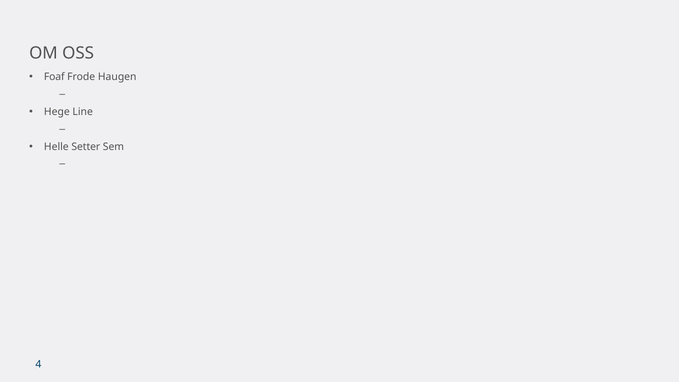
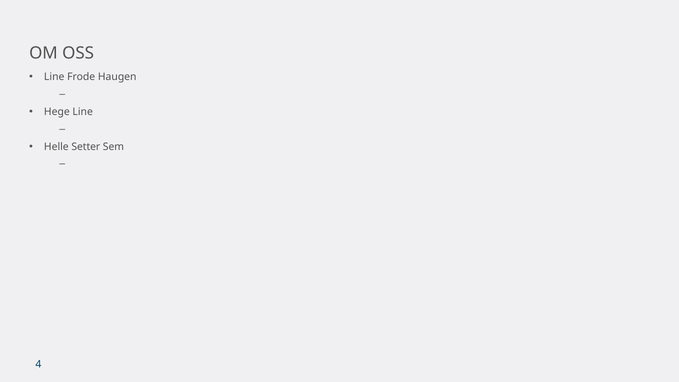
Foaf: Foaf -> Line (54, 77)
